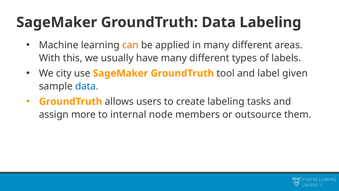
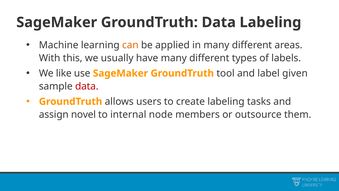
city: city -> like (64, 73)
data colour: blue -> red (87, 86)
more: more -> novel (83, 114)
